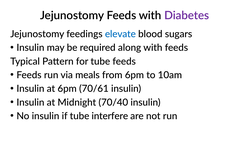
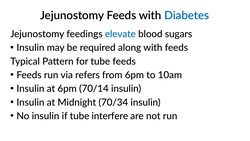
Diabetes colour: purple -> blue (187, 15)
meals: meals -> refers (87, 75)
70/61: 70/61 -> 70/14 (94, 89)
70/40: 70/40 -> 70/34 (113, 102)
